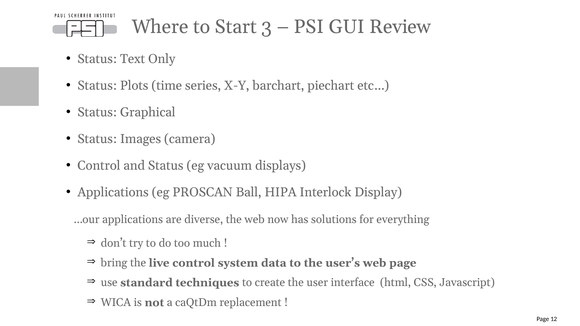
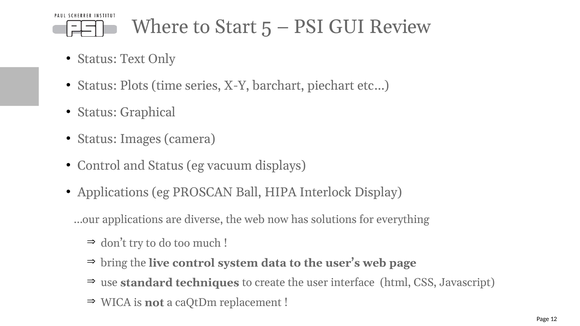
3: 3 -> 5 (267, 27)
